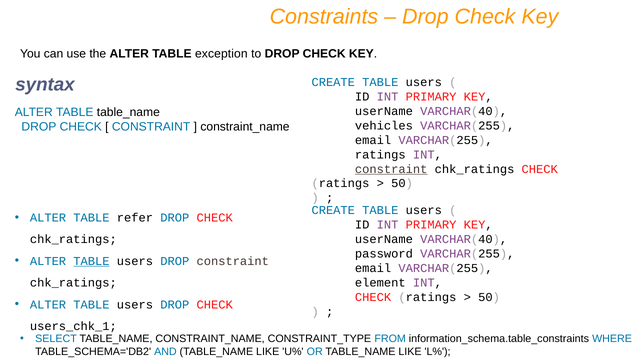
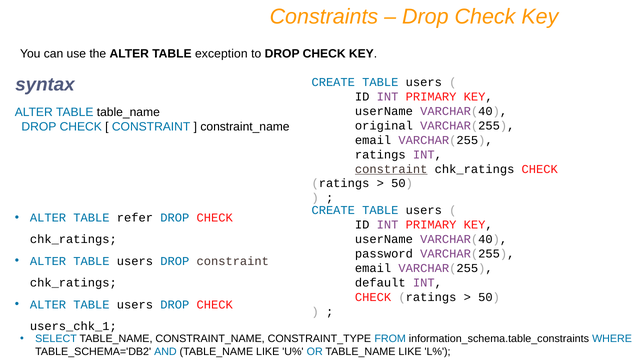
vehicles: vehicles -> original (384, 126)
TABLE underline: present -> none (91, 261)
element: element -> default (380, 283)
